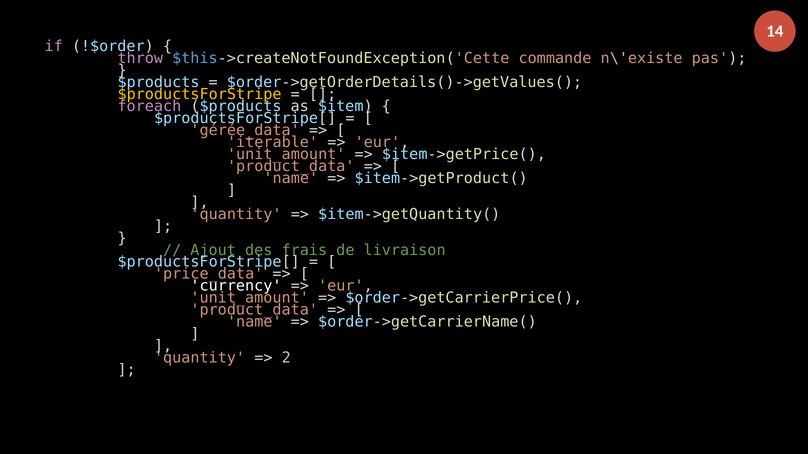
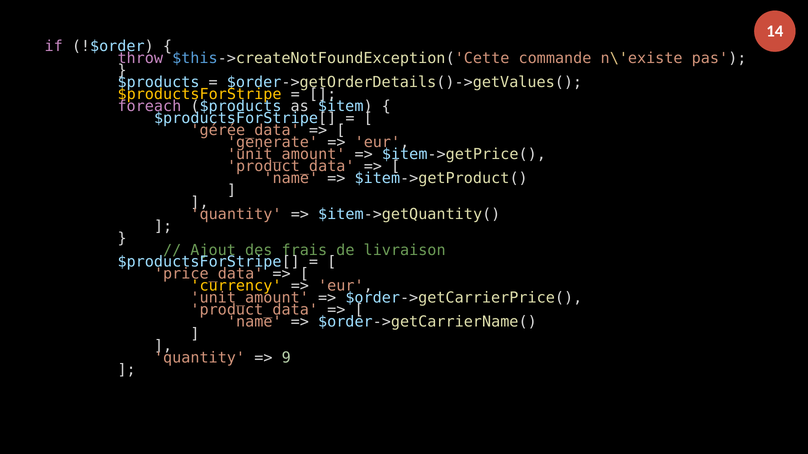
iterable: iterable -> generate (273, 142)
currency colour: white -> yellow (236, 286)
2: 2 -> 9 (286, 358)
